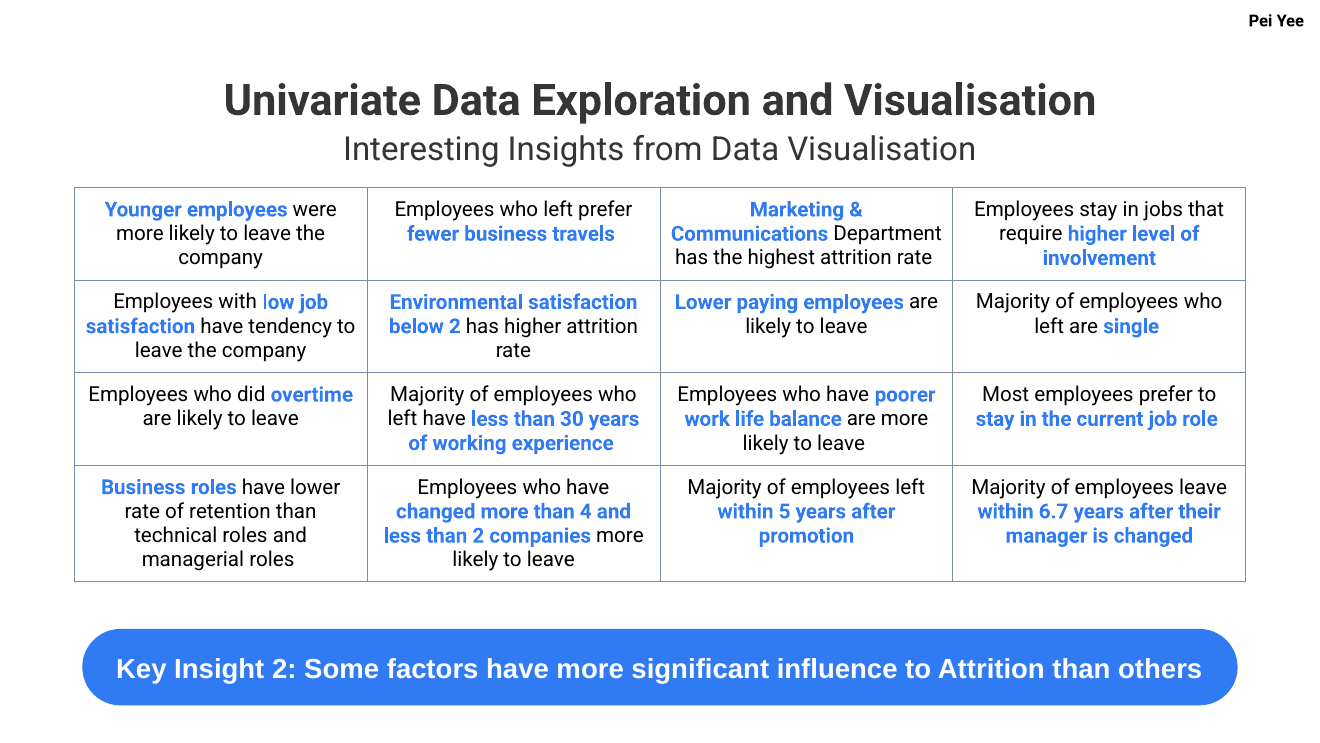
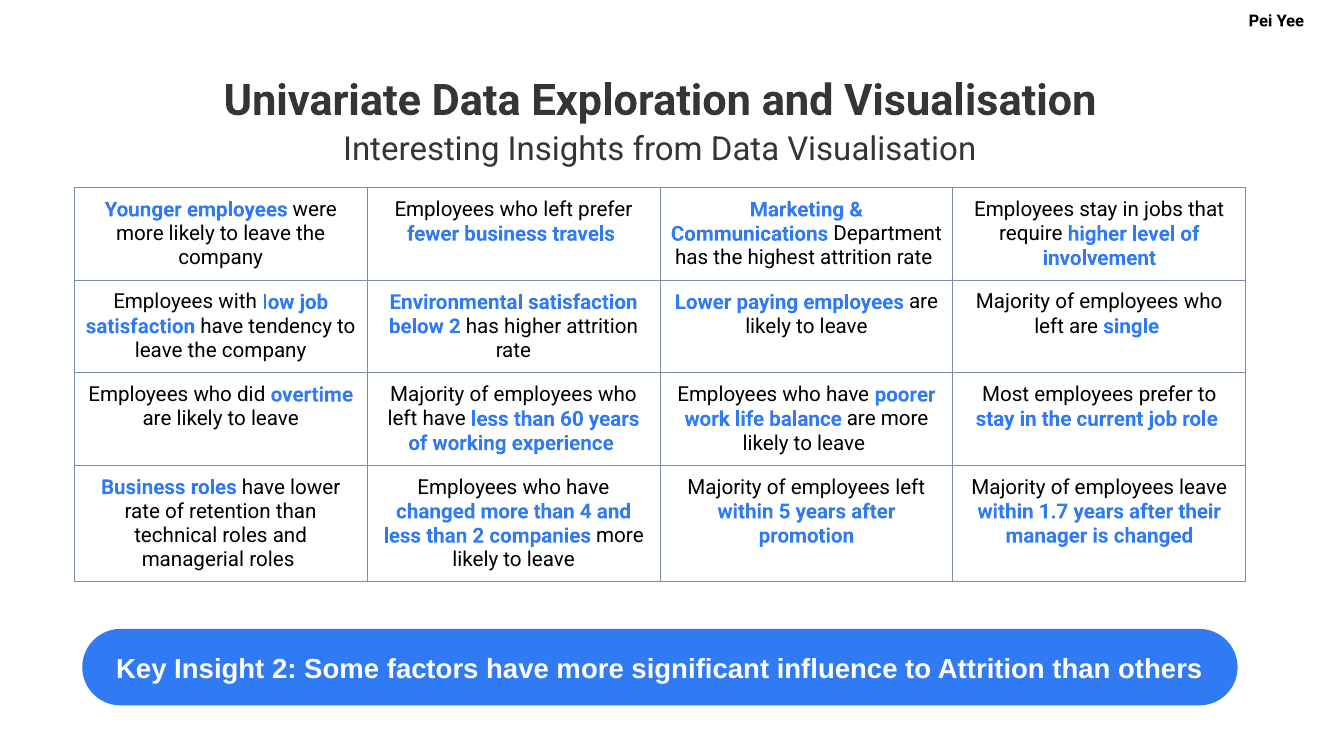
30: 30 -> 60 (572, 419)
6.7: 6.7 -> 1.7 (1054, 511)
